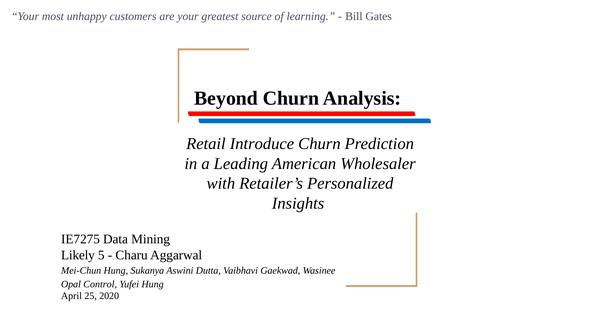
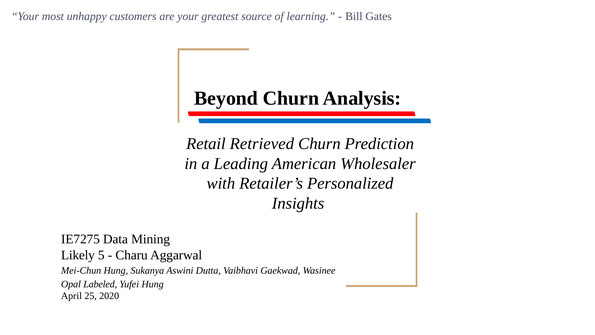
Introduce: Introduce -> Retrieved (262, 144)
Control: Control -> Labeled (100, 284)
